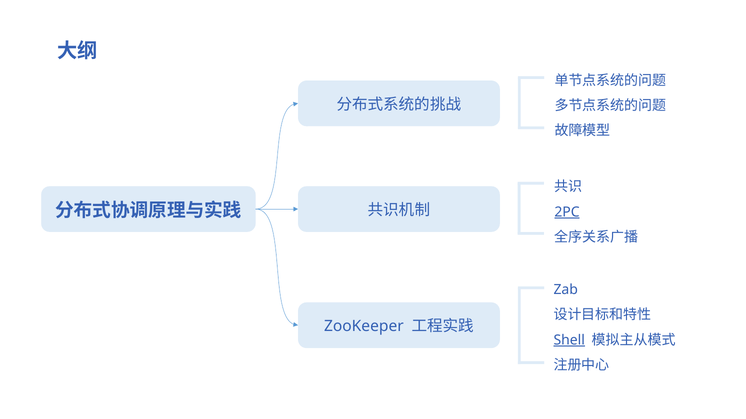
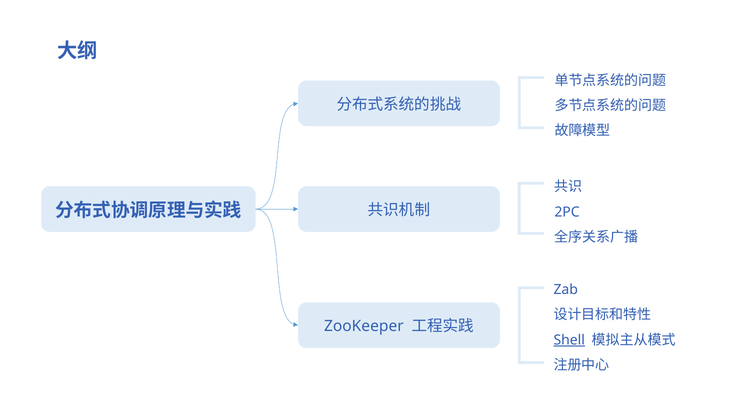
2PC underline: present -> none (567, 212)
